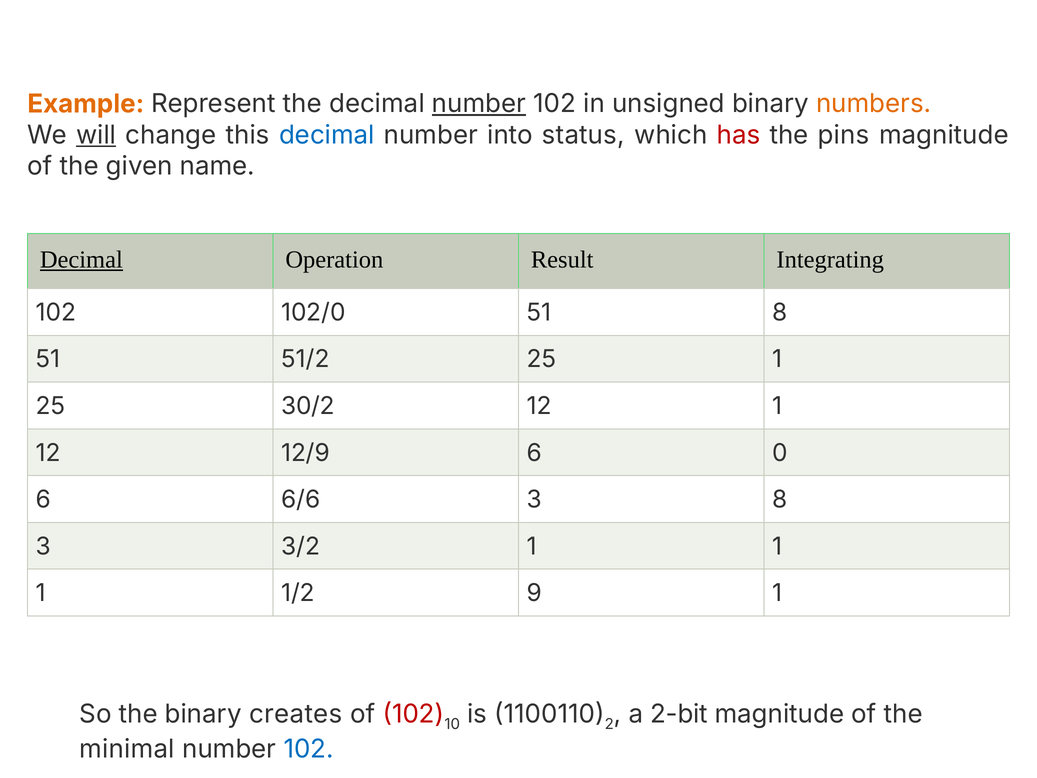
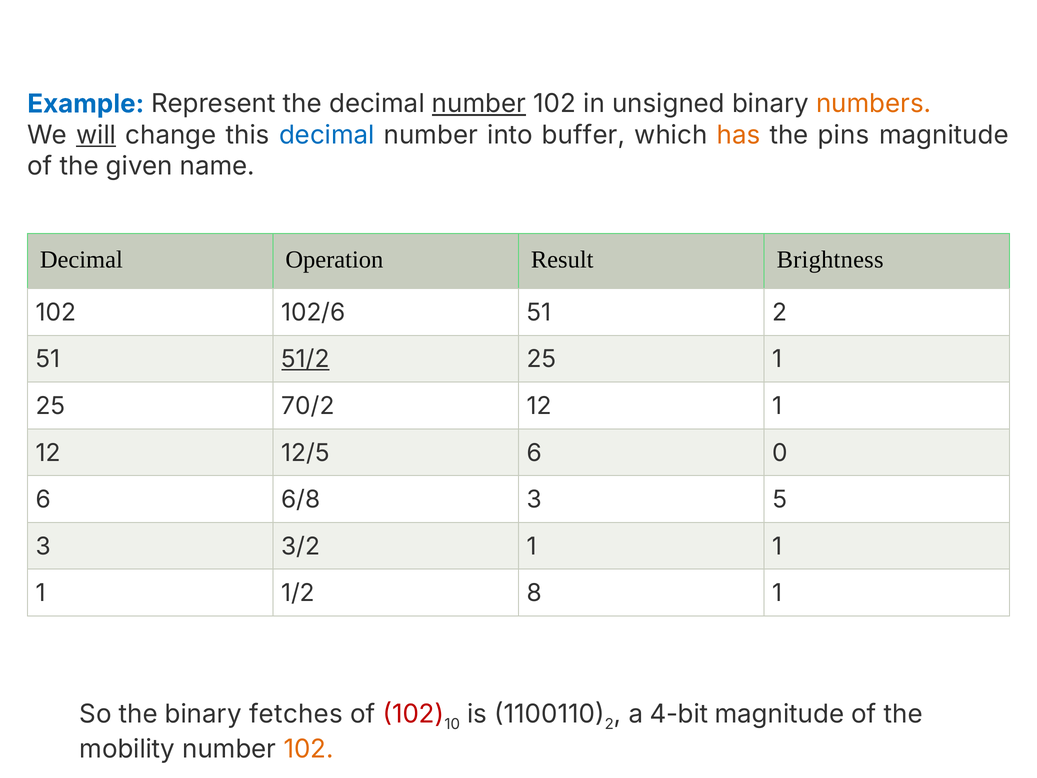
Example colour: orange -> blue (86, 104)
status: status -> buffer (583, 135)
has colour: red -> orange (739, 135)
Decimal underline: present -> none (81, 260)
Integrating: Integrating -> Brightness (830, 260)
102/0: 102/0 -> 102/6 (313, 313)
51 8: 8 -> 2 (780, 313)
51/2 underline: none -> present (305, 359)
30/2: 30/2 -> 70/2 (308, 406)
12/9: 12/9 -> 12/5 (306, 453)
6/6: 6/6 -> 6/8 (301, 500)
3 8: 8 -> 5 (780, 500)
9: 9 -> 8 (534, 593)
creates: creates -> fetches (296, 714)
2-bit: 2-bit -> 4-bit (679, 714)
minimal: minimal -> mobility (127, 749)
102 colour: blue -> orange (309, 749)
